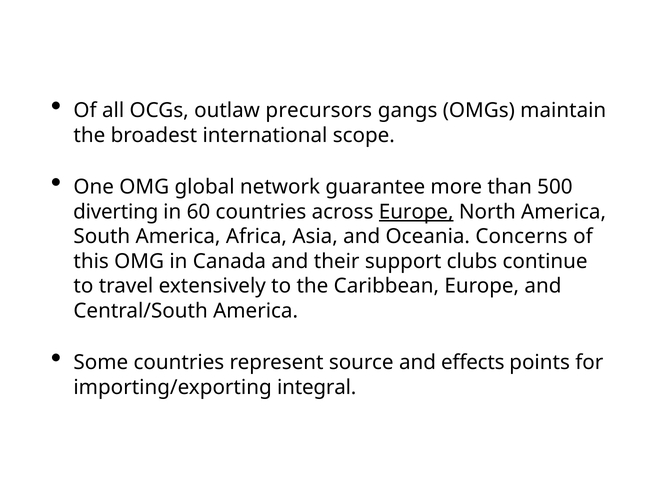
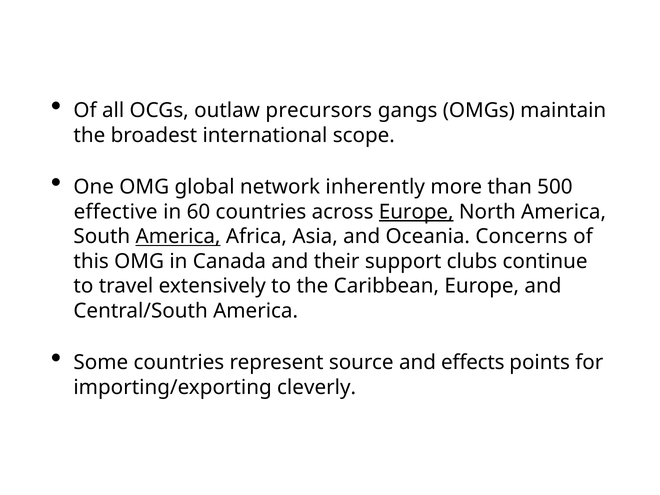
guarantee: guarantee -> inherently (375, 187)
diverting: diverting -> effective (116, 212)
America underline: none -> present (178, 237)
integral: integral -> cleverly (317, 387)
